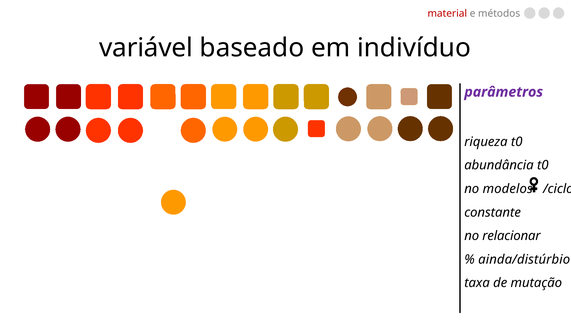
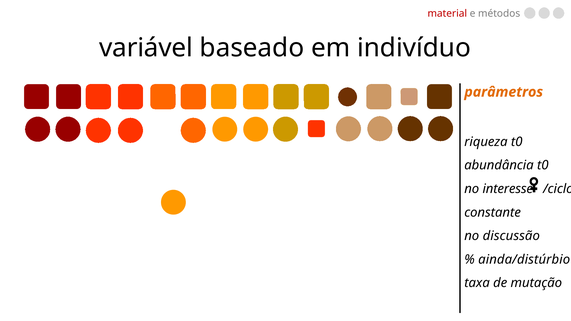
parâmetros colour: purple -> orange (504, 92)
modelos: modelos -> interesse (508, 189)
relacionar: relacionar -> discussão (511, 236)
